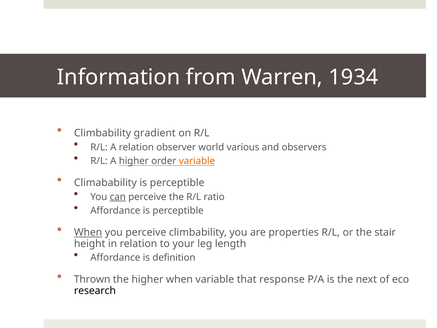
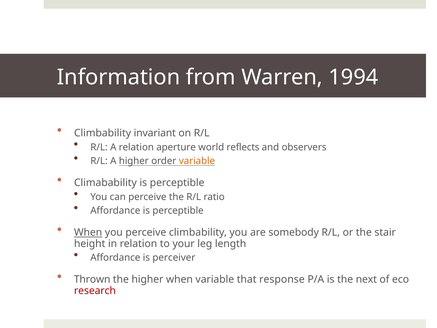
1934: 1934 -> 1994 (353, 77)
gradient: gradient -> invariant (155, 133)
observer: observer -> aperture (176, 147)
various: various -> reflects (243, 147)
can underline: present -> none (118, 197)
properties: properties -> somebody (294, 232)
definition: definition -> perceiver (174, 257)
research colour: black -> red (95, 290)
